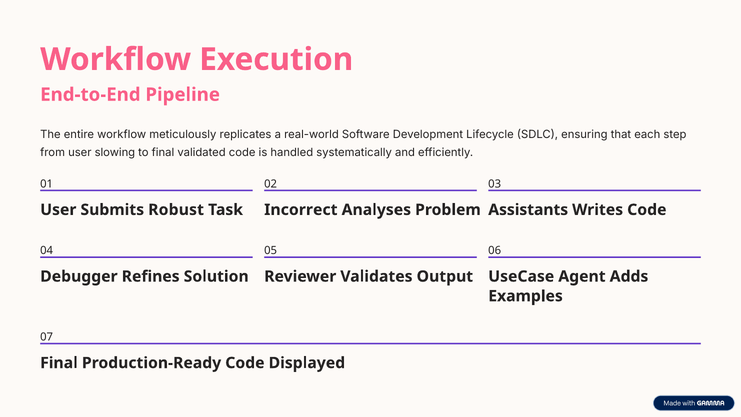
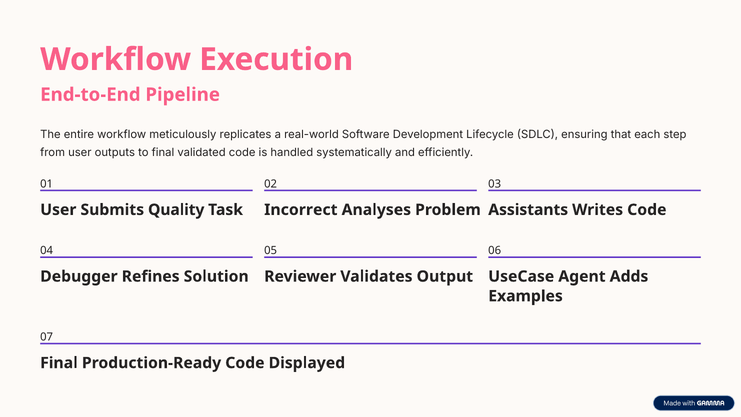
slowing: slowing -> outputs (115, 153)
Robust: Robust -> Quality (176, 210)
